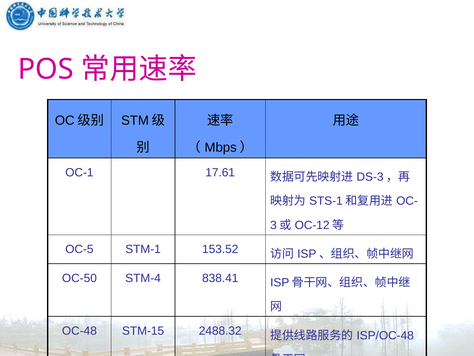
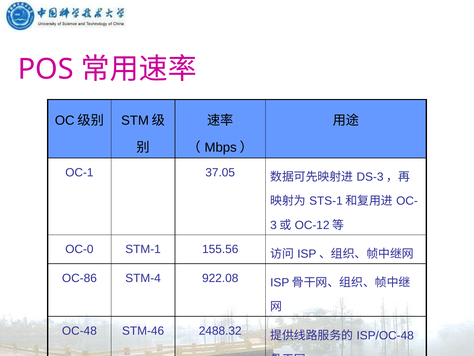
17.61: 17.61 -> 37.05 (220, 172)
OC-5: OC-5 -> OC-0 (79, 249)
153.52: 153.52 -> 155.56 (220, 249)
OC-50: OC-50 -> OC-86 (79, 278)
838.41: 838.41 -> 922.08 (220, 278)
STM-15: STM-15 -> STM-46 (143, 331)
